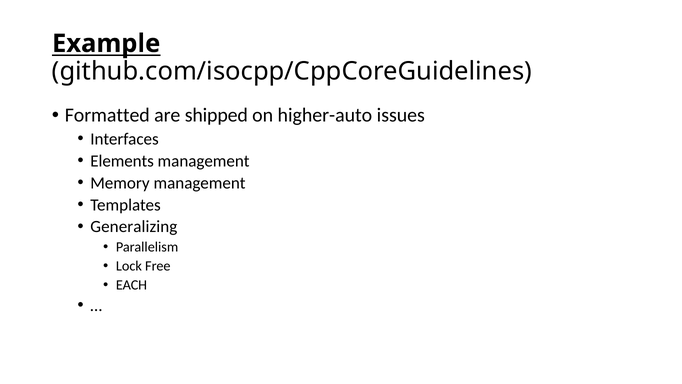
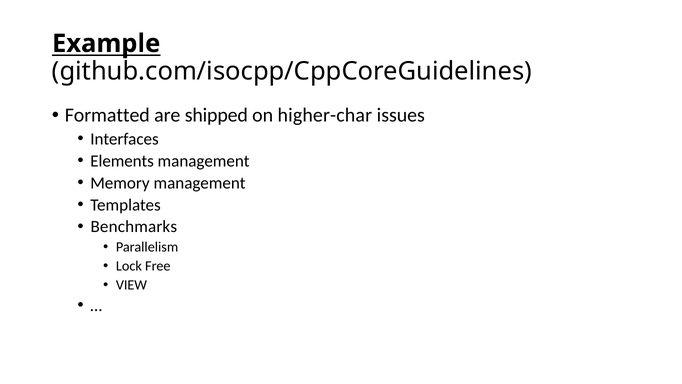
higher-auto: higher-auto -> higher-char (325, 115)
Generalizing: Generalizing -> Benchmarks (134, 227)
EACH: EACH -> VIEW (131, 285)
